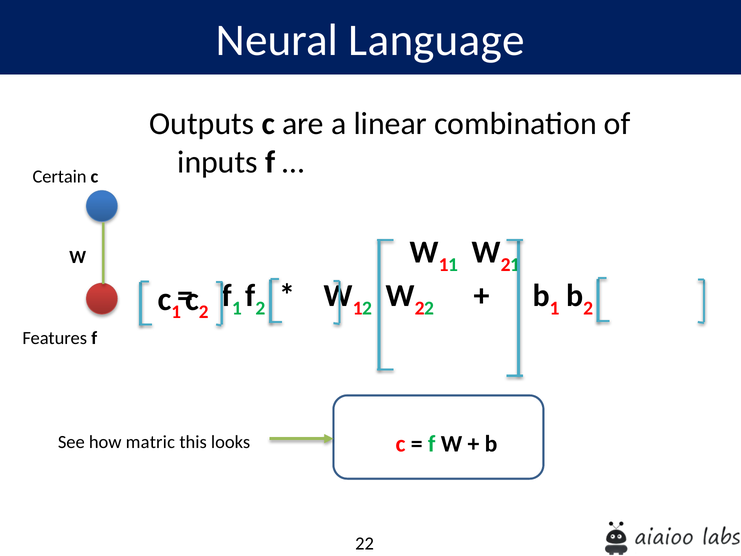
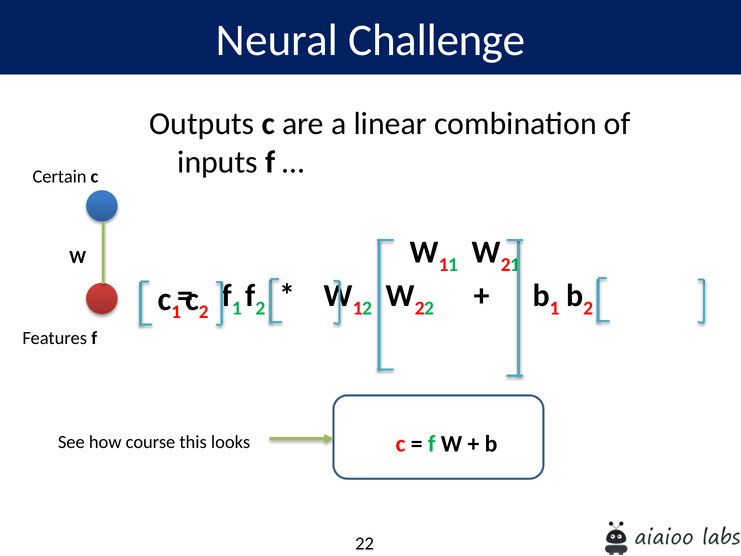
Language: Language -> Challenge (437, 40)
matric: matric -> course (151, 442)
